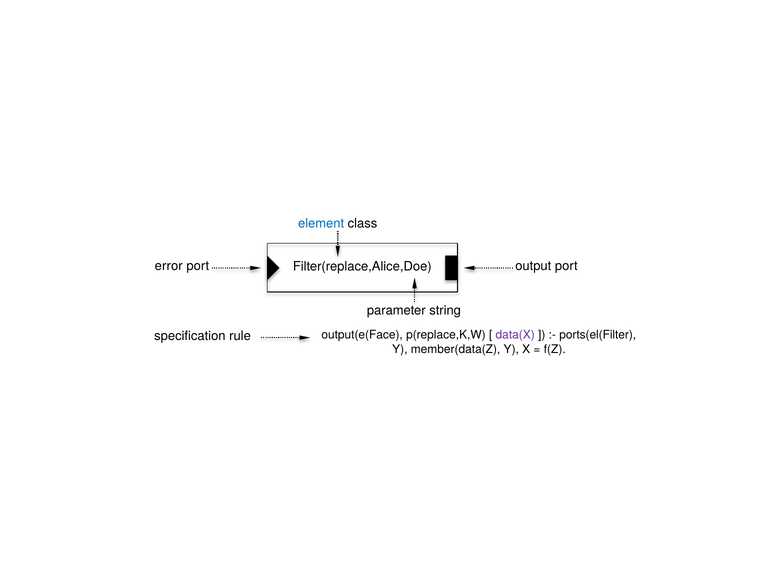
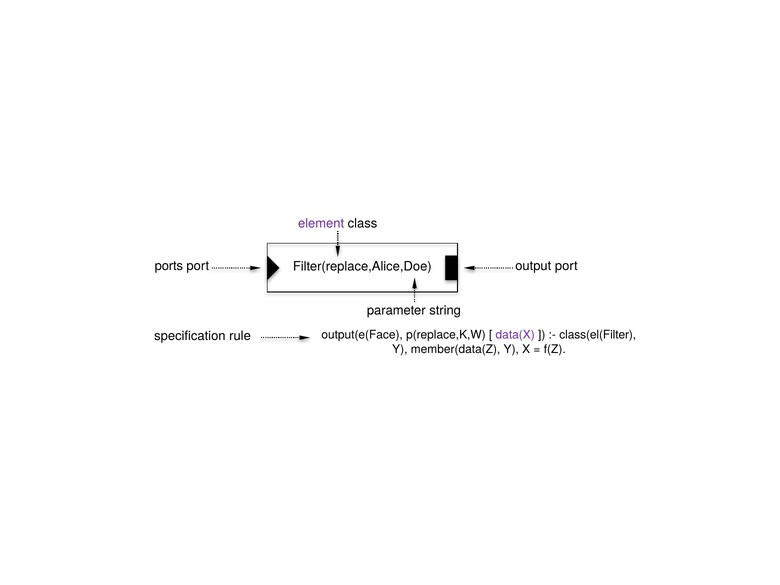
element colour: blue -> purple (321, 223)
error: error -> ports (169, 266)
ports(el(Filter: ports(el(Filter -> class(el(Filter (598, 335)
